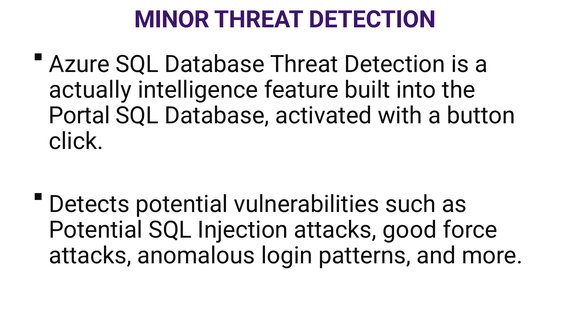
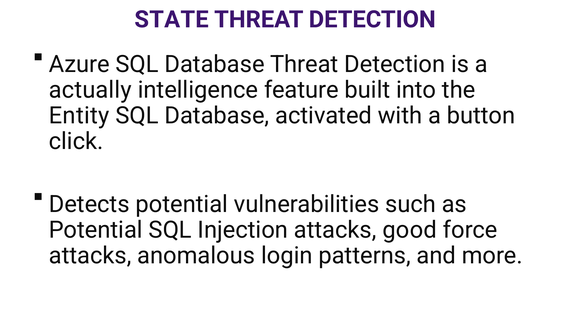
MINOR: MINOR -> STATE (172, 19)
Portal: Portal -> Entity (79, 116)
